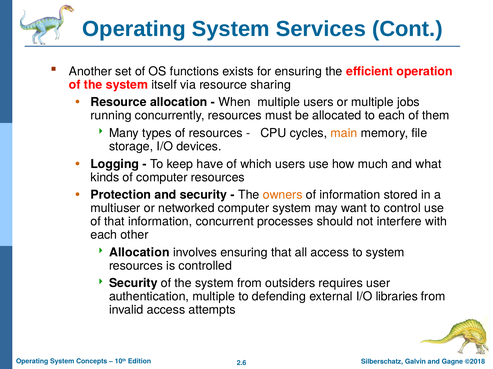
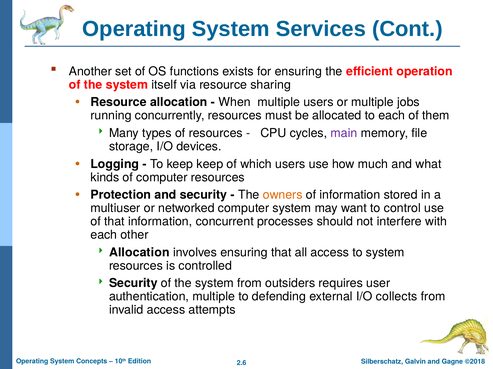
main colour: orange -> purple (344, 133)
keep have: have -> keep (210, 164)
libraries: libraries -> collects (397, 297)
